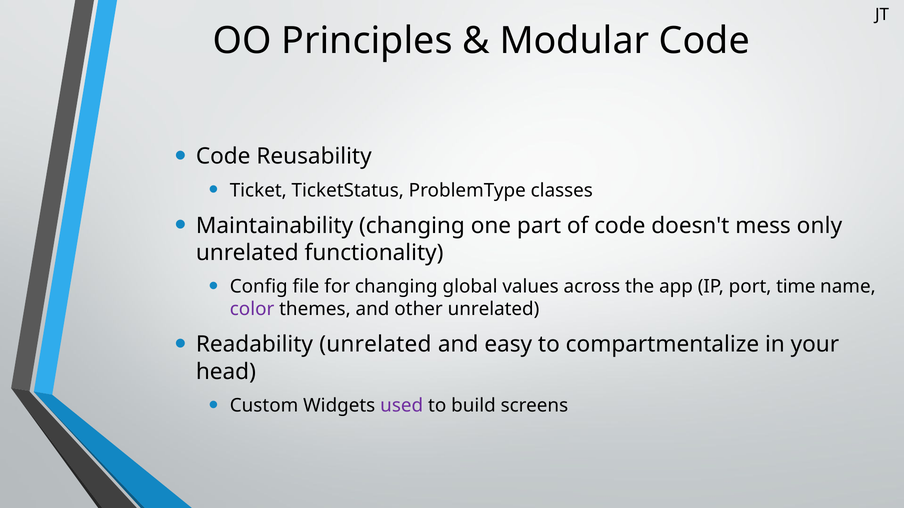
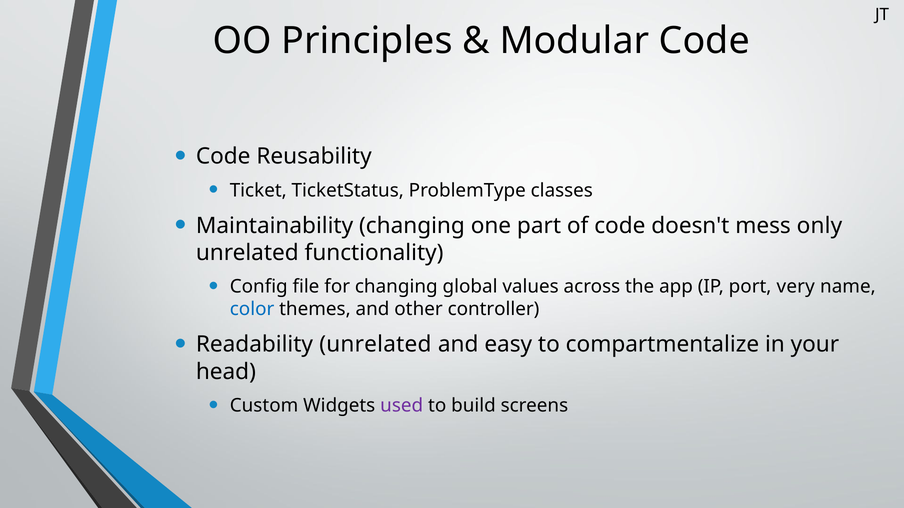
time: time -> very (796, 287)
color colour: purple -> blue (252, 310)
other unrelated: unrelated -> controller (493, 310)
